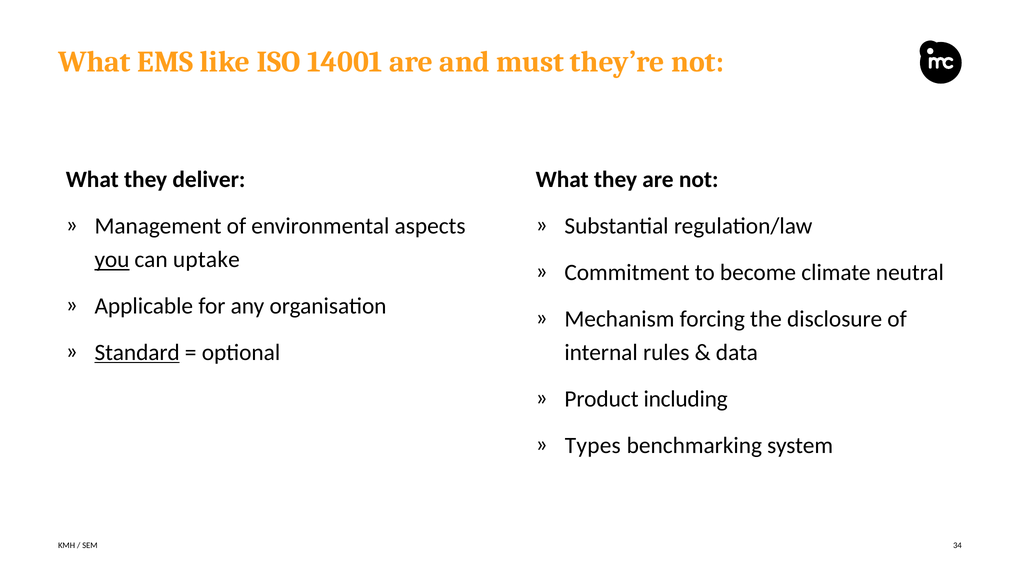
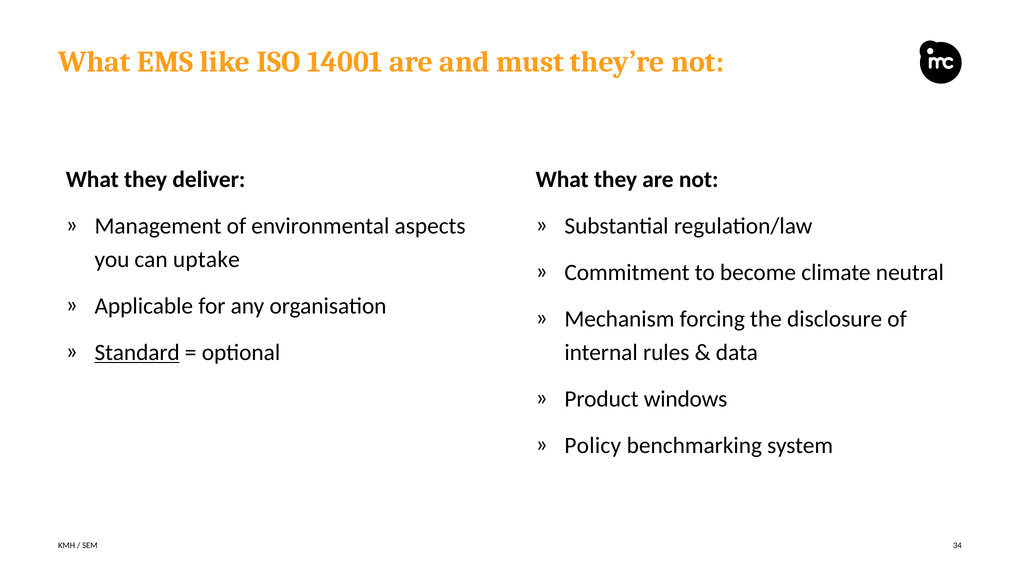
you underline: present -> none (112, 259)
including: including -> windows (686, 399)
Types: Types -> Policy (593, 445)
